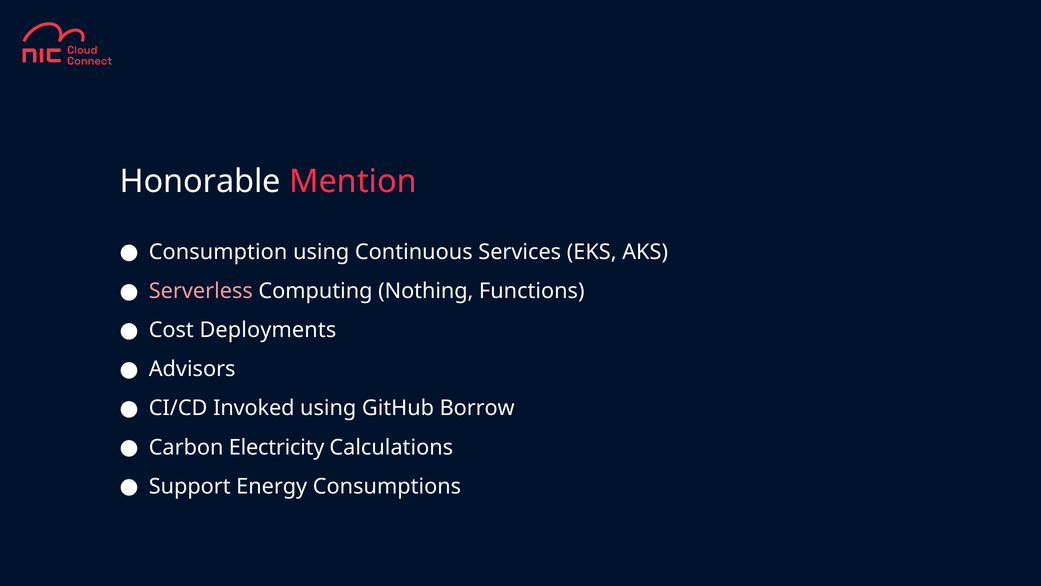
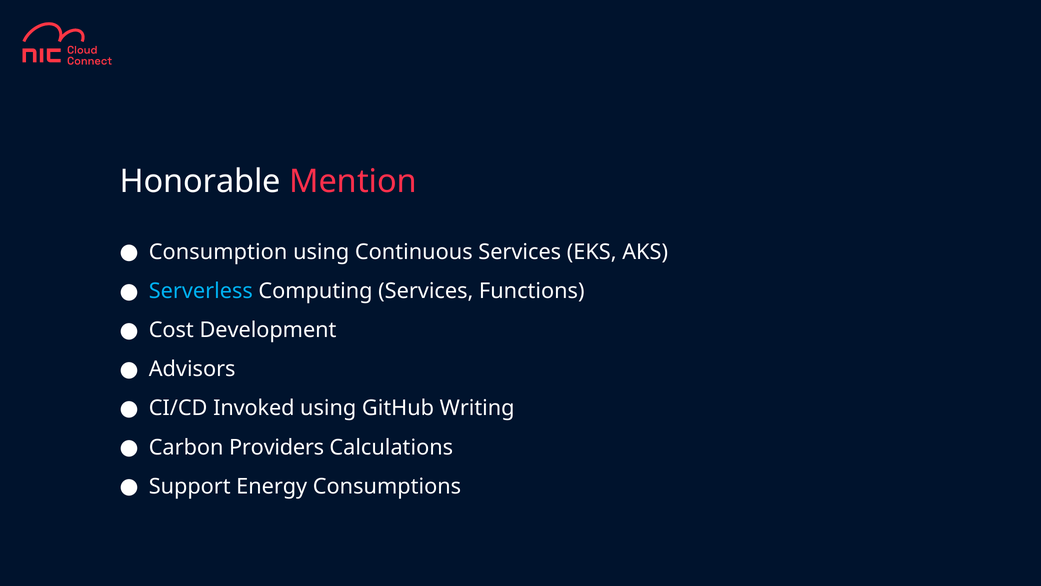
Serverless colour: pink -> light blue (201, 291)
Computing Nothing: Nothing -> Services (426, 291)
Deployments: Deployments -> Development (268, 330)
Borrow: Borrow -> Writing (477, 408)
Electricity: Electricity -> Providers (277, 447)
